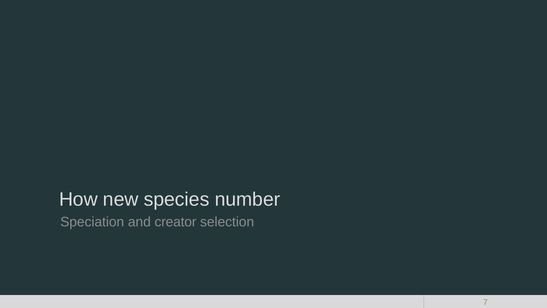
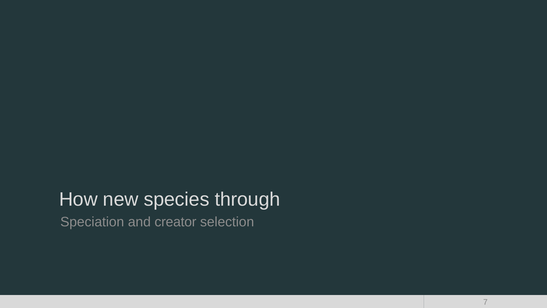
number: number -> through (247, 199)
